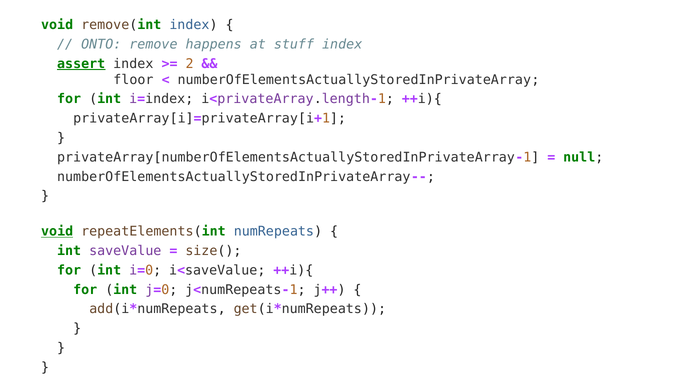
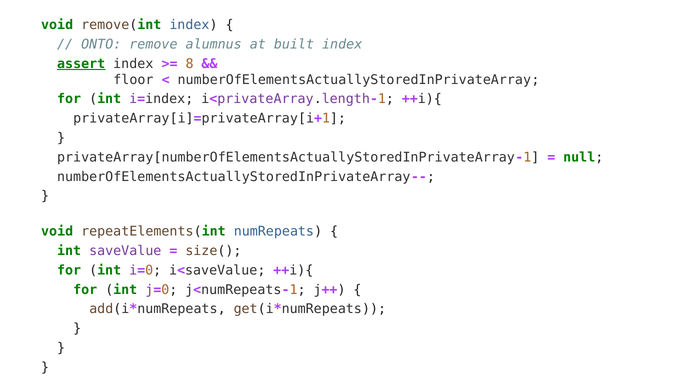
happens: happens -> alumnus (214, 44)
stuff: stuff -> built (294, 44)
2: 2 -> 8 (190, 64)
void underline: present -> none (57, 232)
